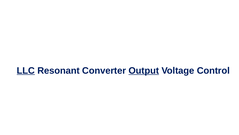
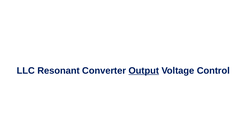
LLC underline: present -> none (26, 70)
